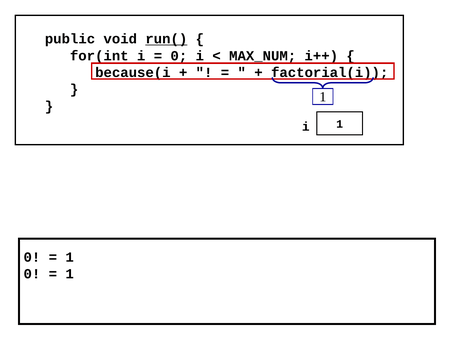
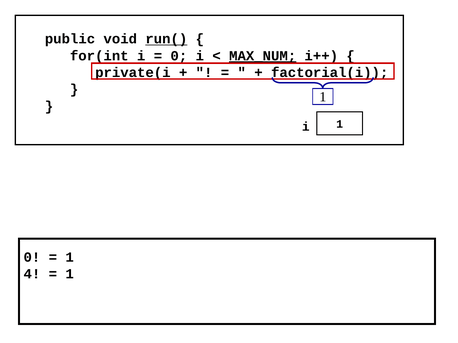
MAX_NUM underline: none -> present (263, 56)
because(i: because(i -> private(i (133, 73)
0: 0 -> 4 (32, 274)
